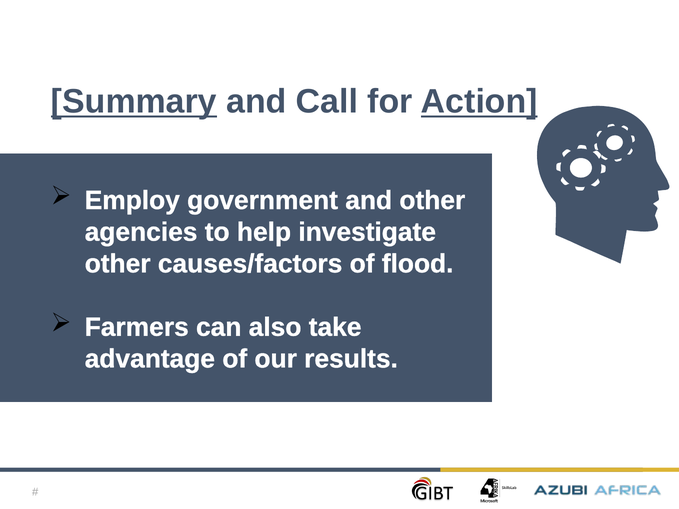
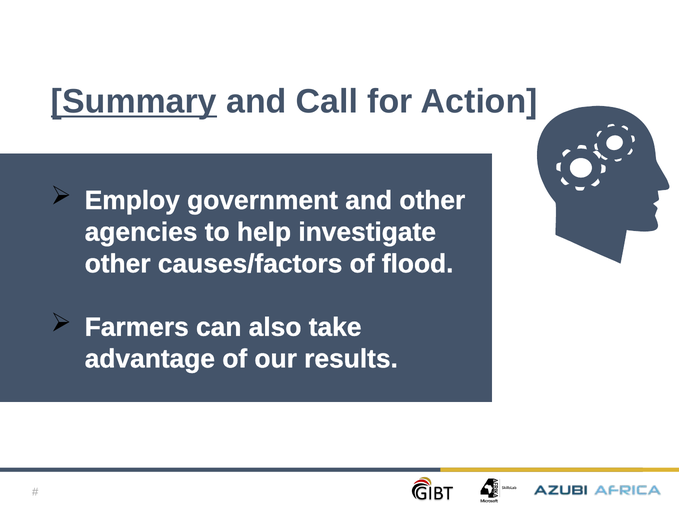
Action underline: present -> none (479, 102)
